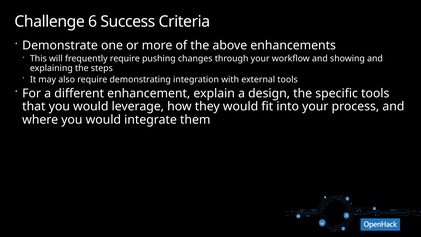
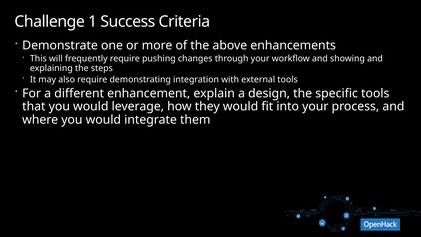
6: 6 -> 1 (93, 22)
